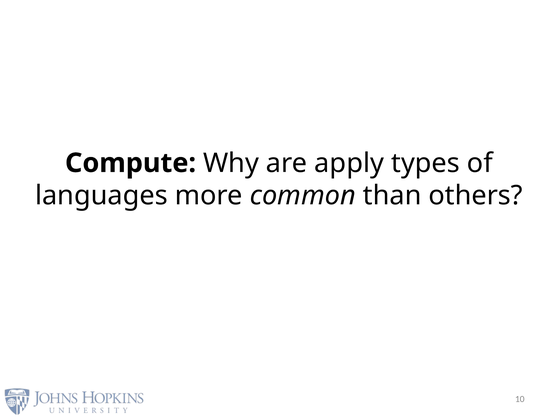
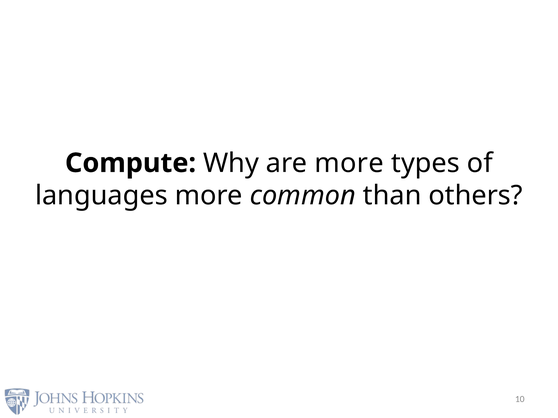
are apply: apply -> more (349, 163)
